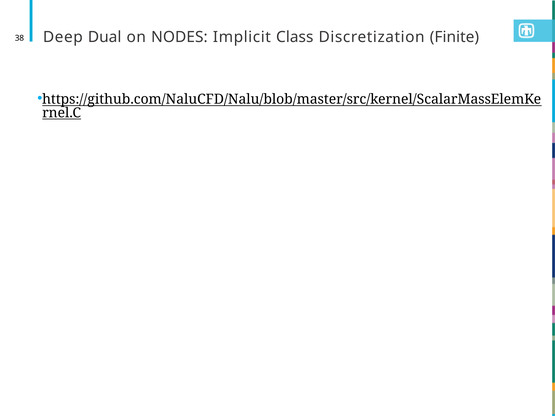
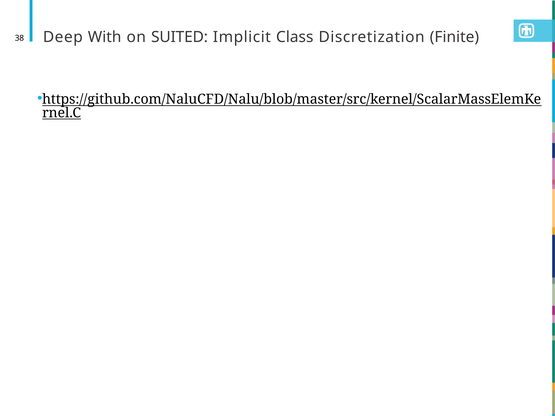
Dual: Dual -> With (105, 37)
NODES: NODES -> SUITED (180, 37)
